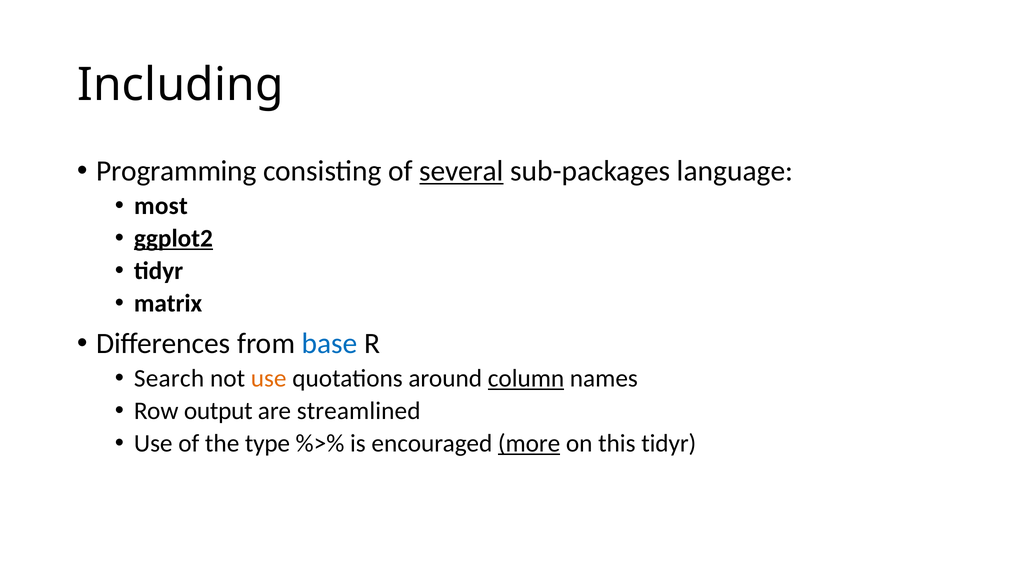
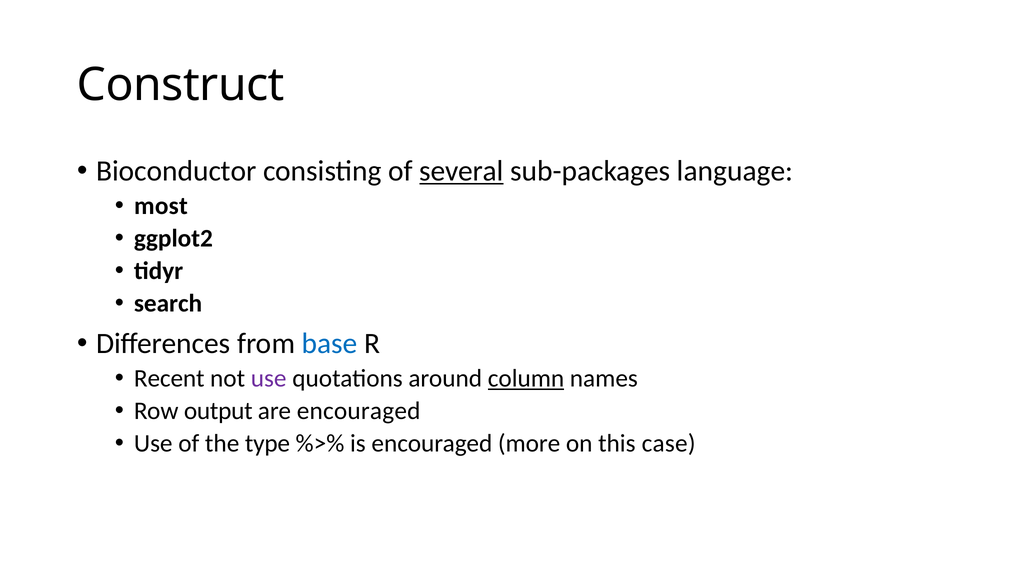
Including: Including -> Construct (181, 85)
Programming: Programming -> Bioconductor (176, 171)
ggplot2 underline: present -> none (173, 238)
matrix: matrix -> search (168, 303)
Search: Search -> Recent (169, 378)
use colour: orange -> purple (269, 378)
are streamlined: streamlined -> encouraged (359, 411)
more underline: present -> none (529, 443)
this tidyr: tidyr -> case (669, 443)
